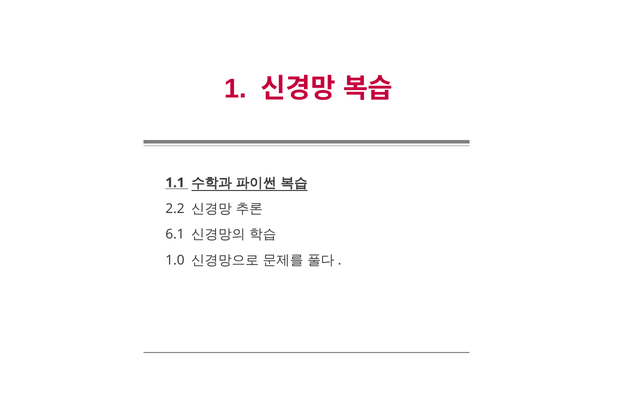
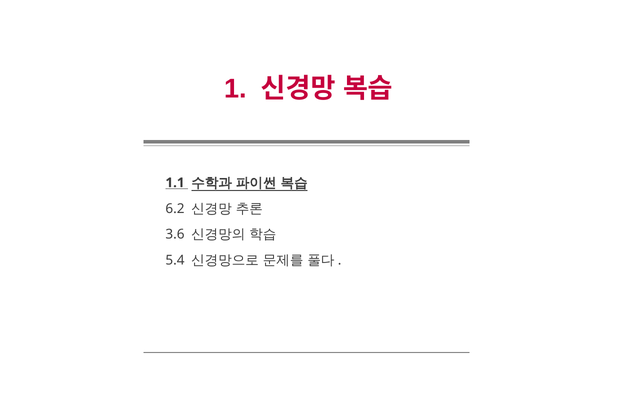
2.2: 2.2 -> 6.2 (175, 209)
6.1: 6.1 -> 3.6 (175, 234)
1.0: 1.0 -> 5.4 (175, 260)
